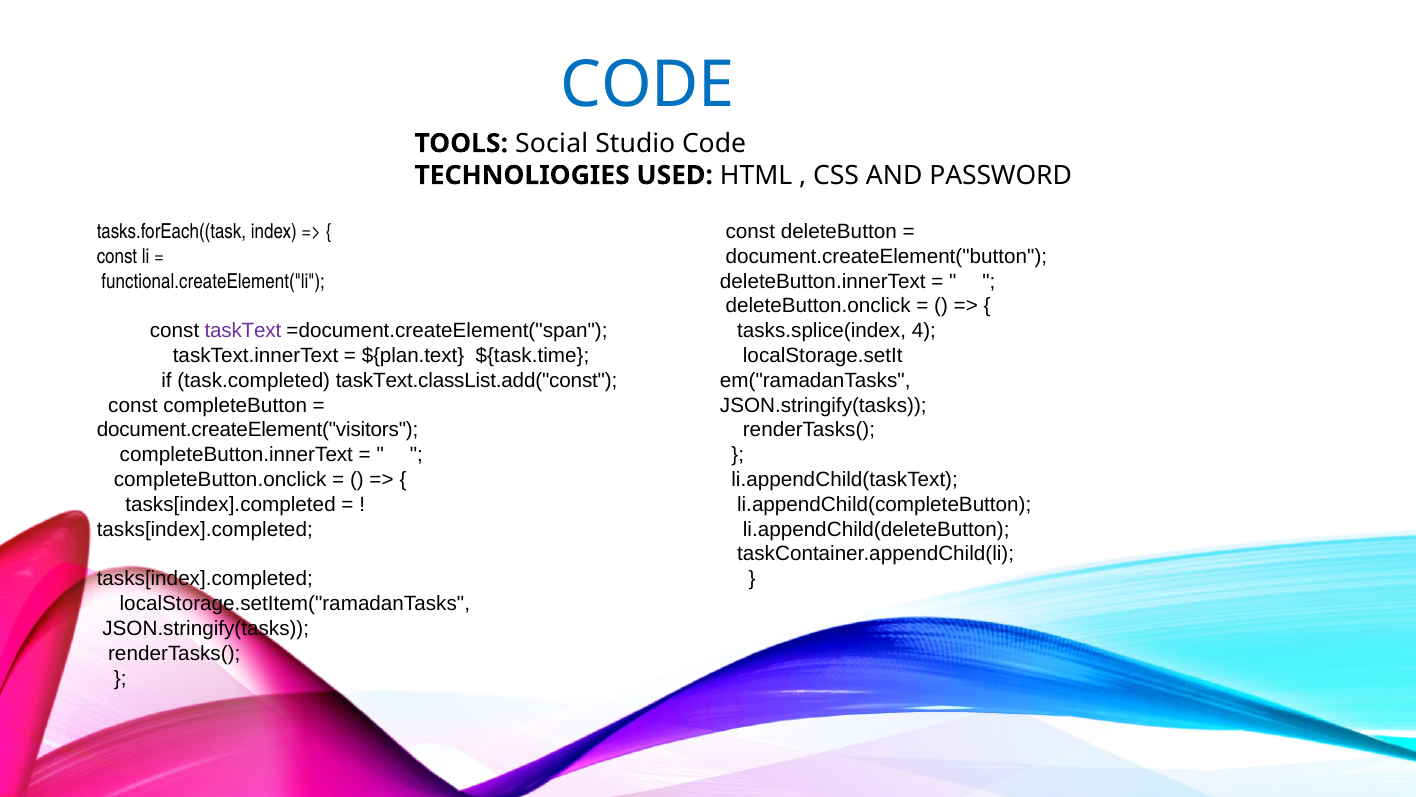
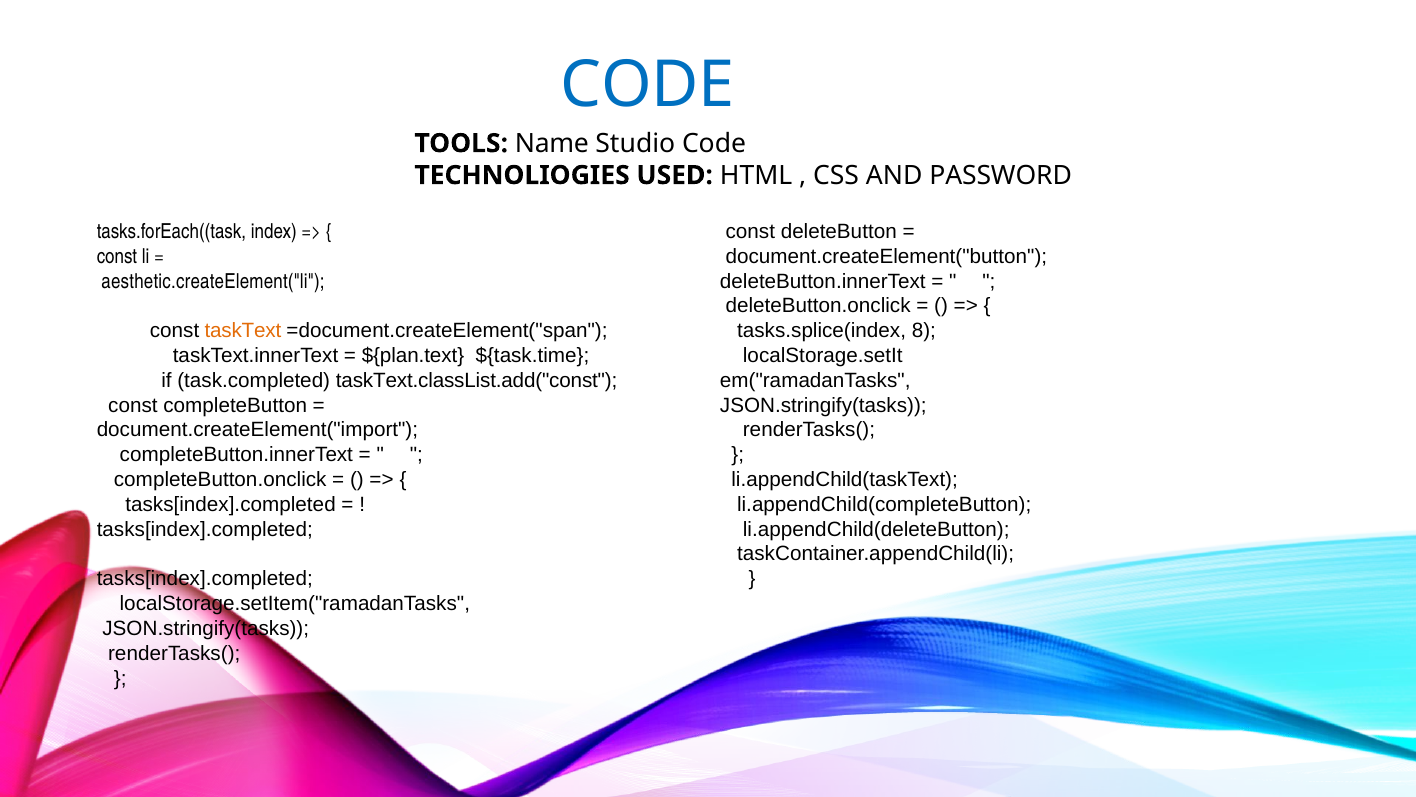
Social: Social -> Name (552, 143)
functional.createElement("li: functional.createElement("li -> aesthetic.createElement("li (213, 281)
taskText colour: purple -> orange (243, 331)
4: 4 -> 8 (924, 331)
document.createElement("visitors: document.createElement("visitors -> document.createElement("import (257, 430)
